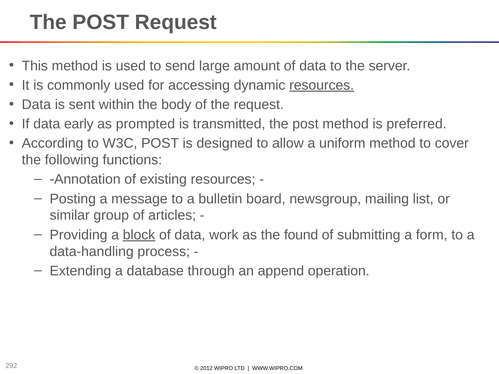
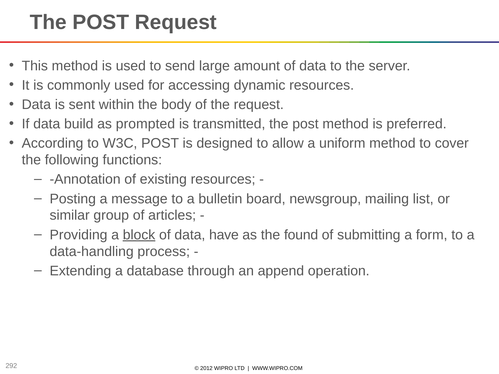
resources underline: present -> none (322, 85)
early: early -> build (79, 124)
work: work -> have (224, 235)
